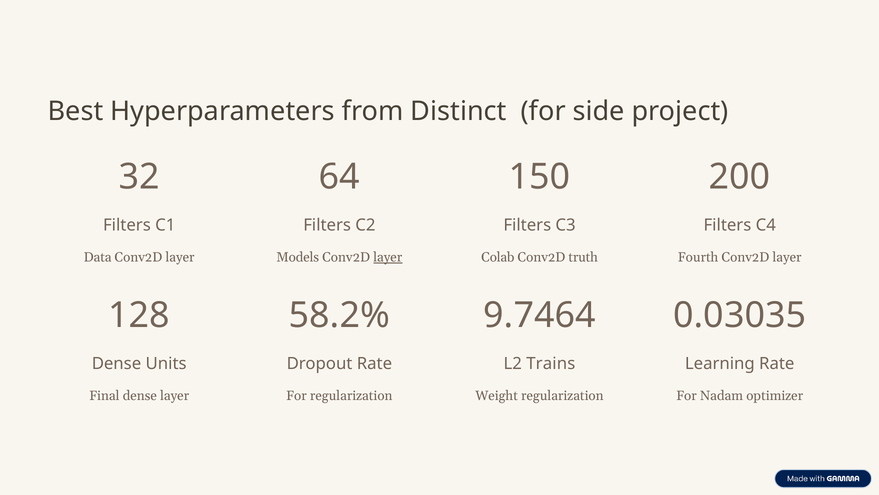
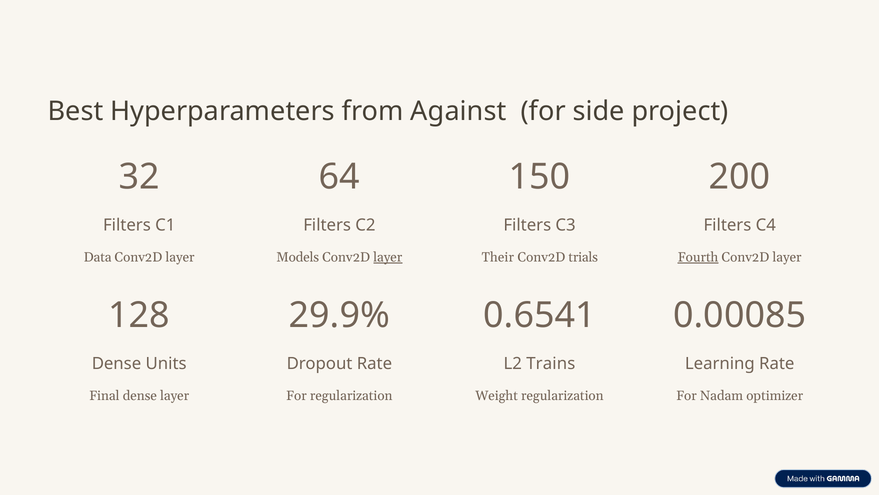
Distinct: Distinct -> Against (458, 111)
Colab: Colab -> Their (498, 257)
truth: truth -> trials (583, 257)
Fourth underline: none -> present (698, 257)
58.2%: 58.2% -> 29.9% (339, 315)
9.7464: 9.7464 -> 0.6541 (540, 315)
0.03035: 0.03035 -> 0.00085 (740, 315)
